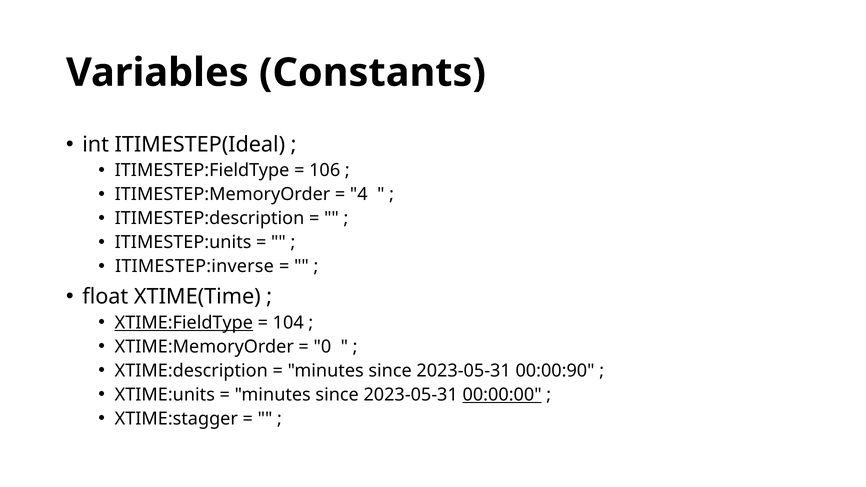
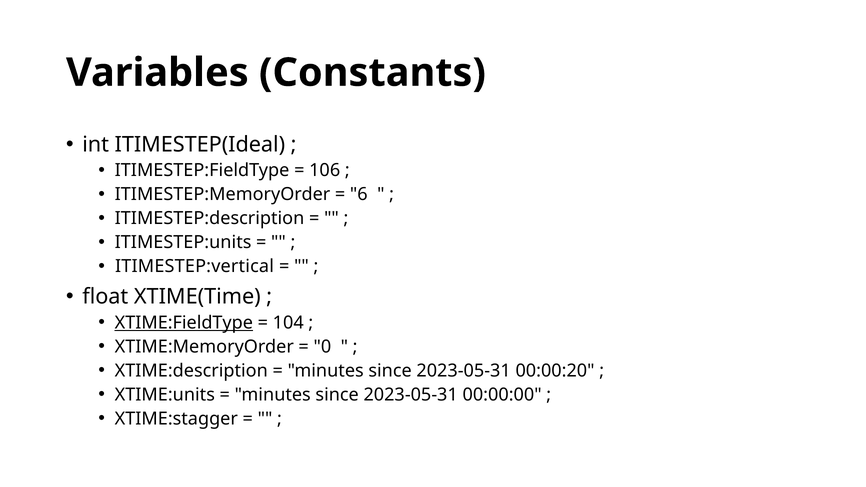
4: 4 -> 6 (359, 194)
ITIMESTEP:inverse: ITIMESTEP:inverse -> ITIMESTEP:vertical (194, 266)
00:00:90: 00:00:90 -> 00:00:20 (555, 371)
00:00:00 underline: present -> none (502, 395)
